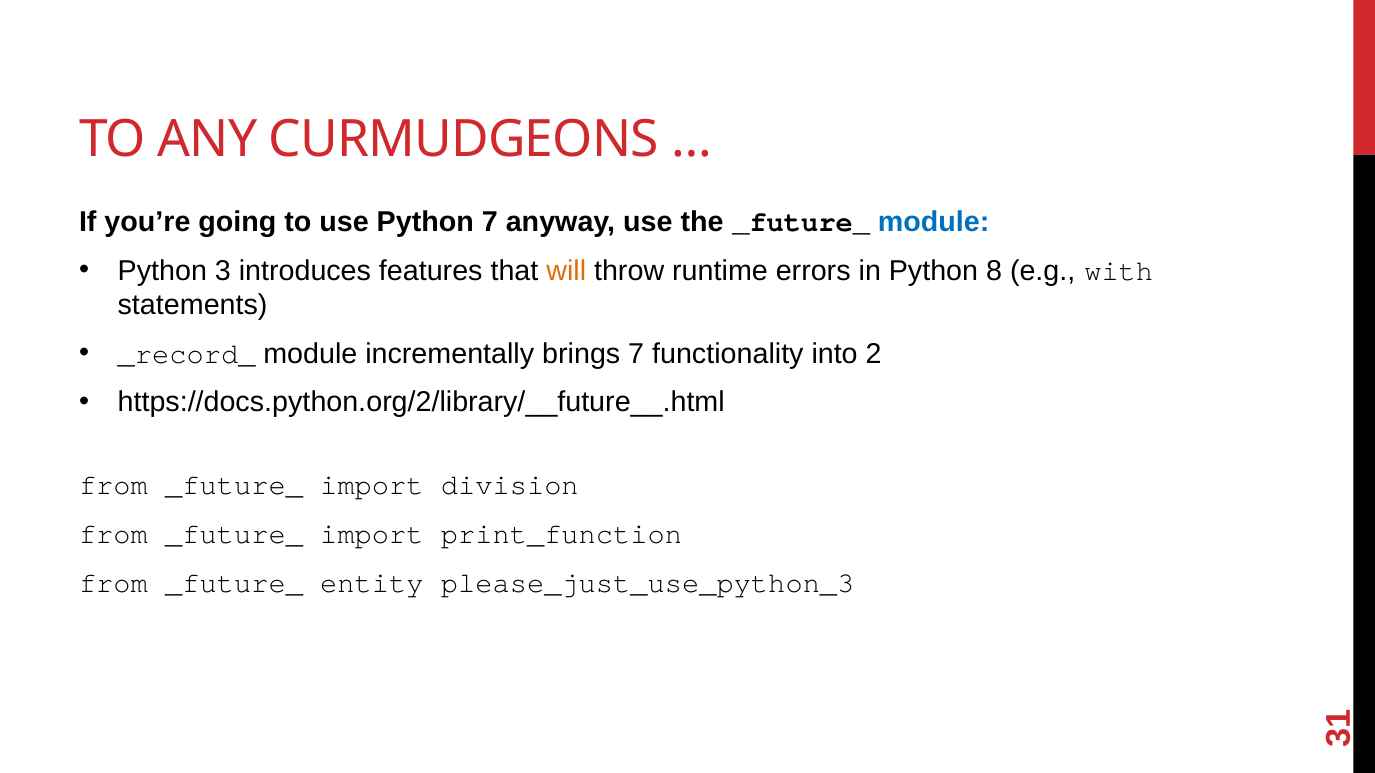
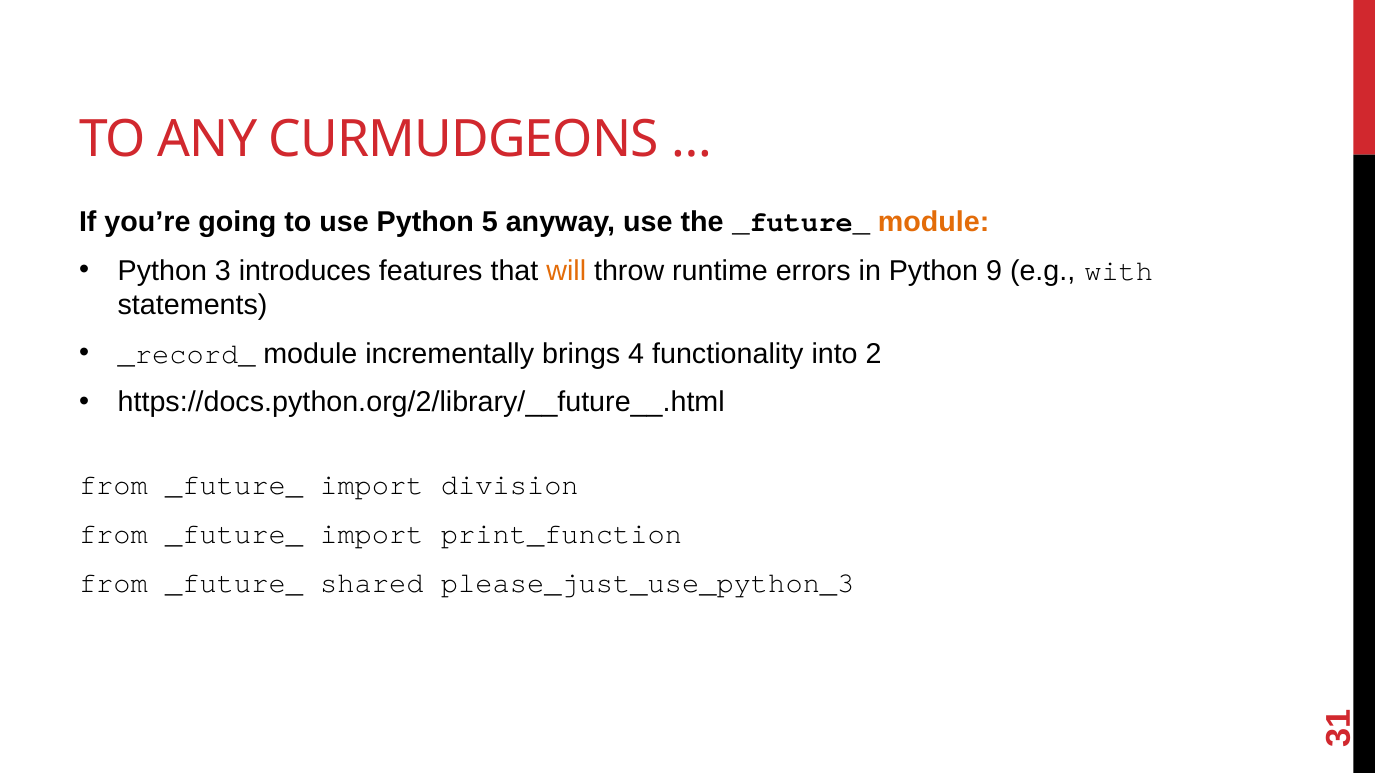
Python 7: 7 -> 5 (490, 222)
module colour: blue -> orange (934, 222)
8: 8 -> 9 (994, 271)
brings 7: 7 -> 4 (636, 354)
entity: entity -> shared (372, 583)
